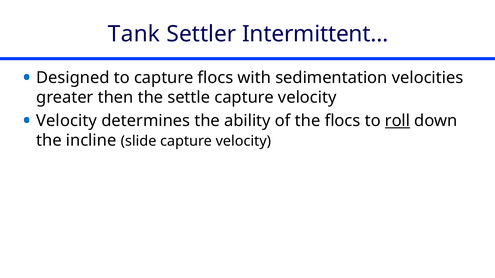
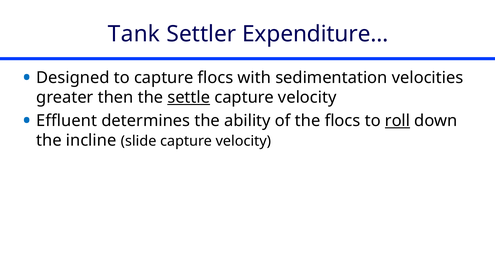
Intermittent…: Intermittent… -> Expenditure… (315, 34)
settle underline: none -> present (189, 98)
Velocity: Velocity -> Effluent (67, 121)
